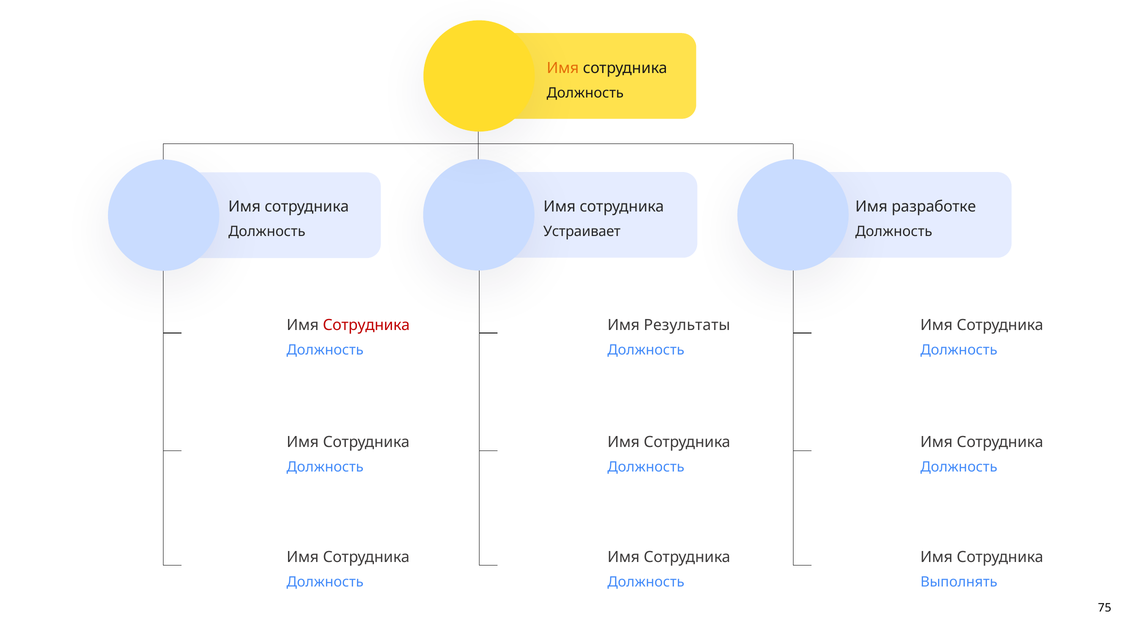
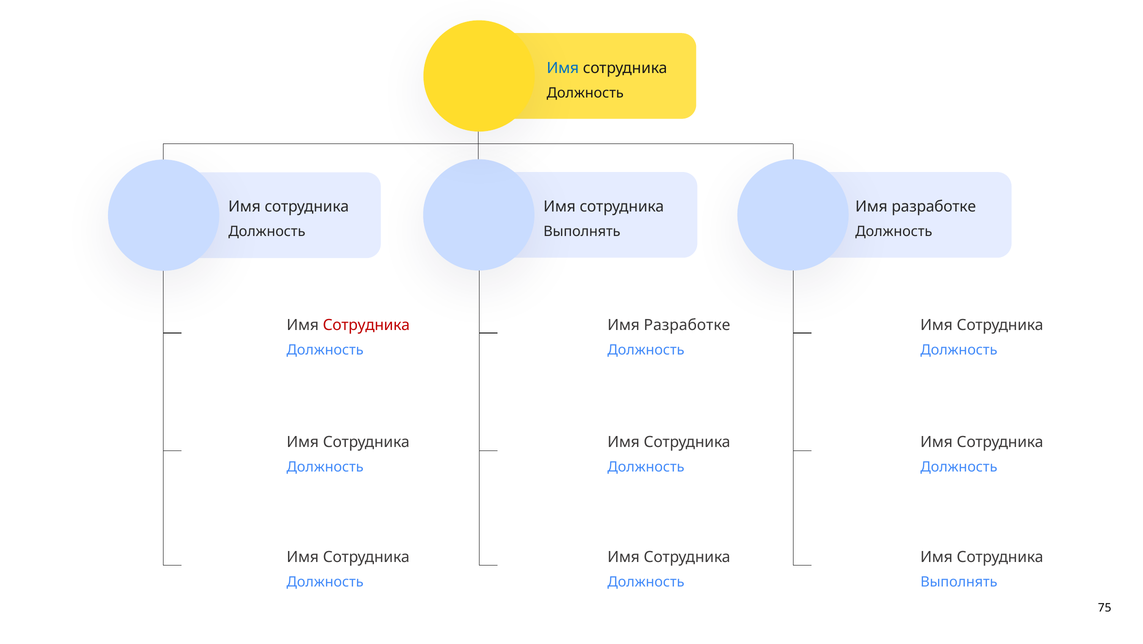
Имя colour: orange -> blue (563, 68)
Устраивает: Устраивает -> Выполнять (582, 231)
Результаты: Результаты -> Разработке (687, 325)
